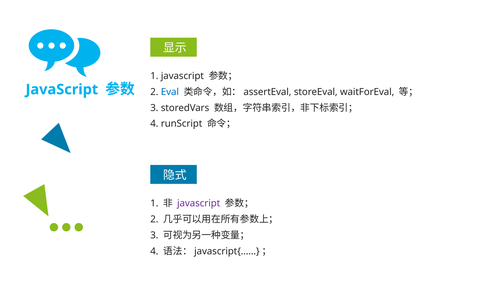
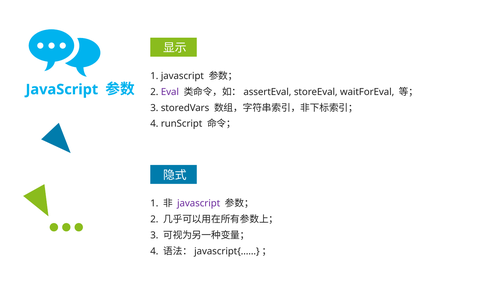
Eval colour: blue -> purple (170, 92)
